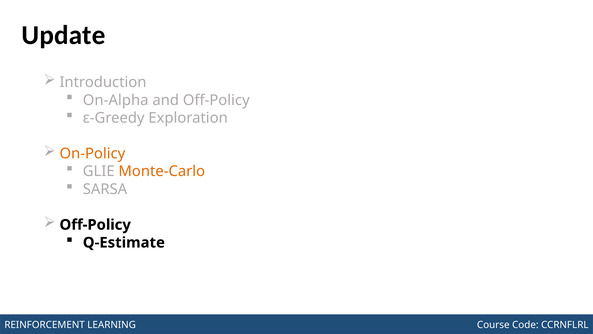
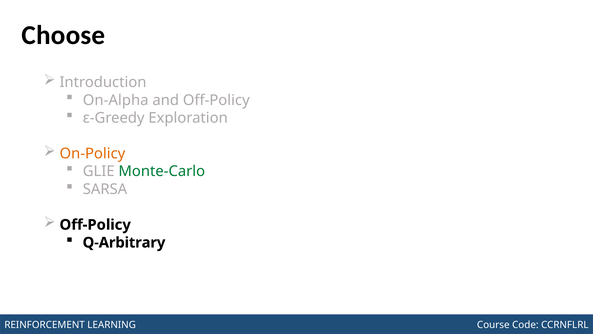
Update: Update -> Choose (63, 35)
Monte-Carlo colour: orange -> green (162, 171)
Q-Estimate: Q-Estimate -> Q-Arbitrary (124, 242)
